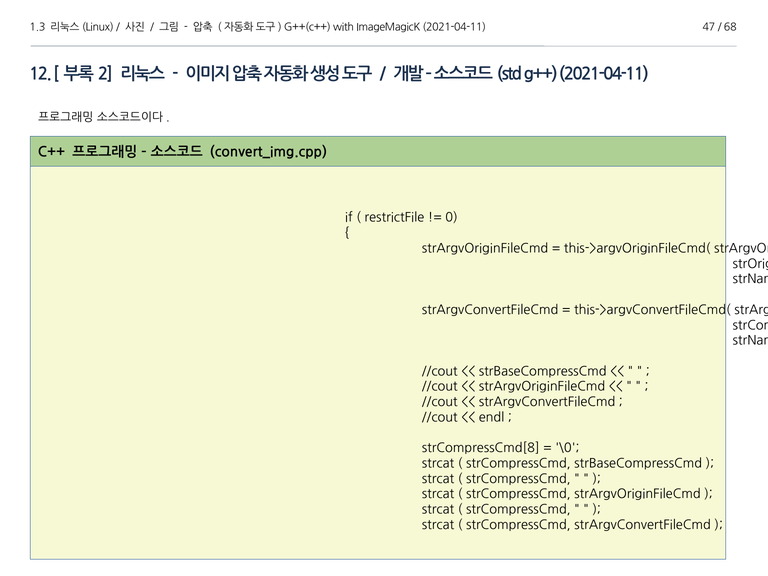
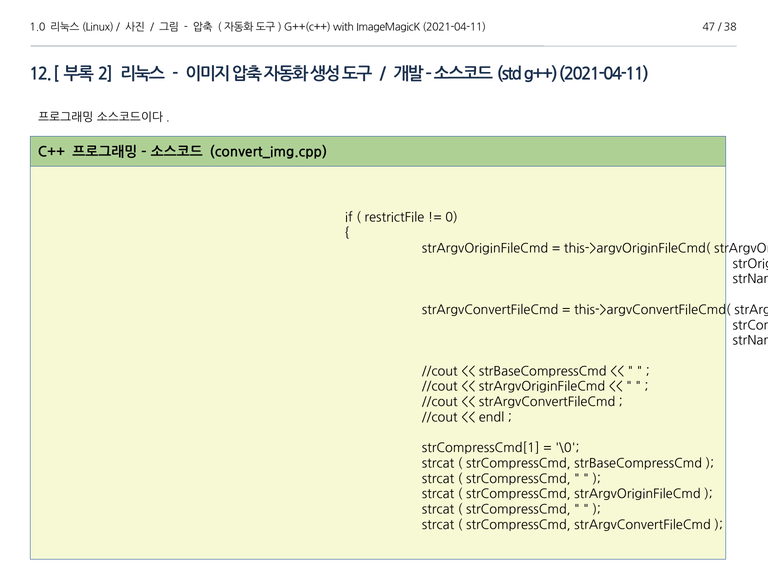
1.3: 1.3 -> 1.0 (37, 27)
68: 68 -> 38 (730, 27)
strCompressCmd[8: strCompressCmd[8 -> strCompressCmd[1 (481, 448)
